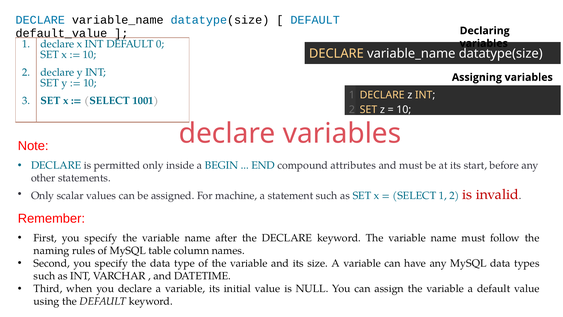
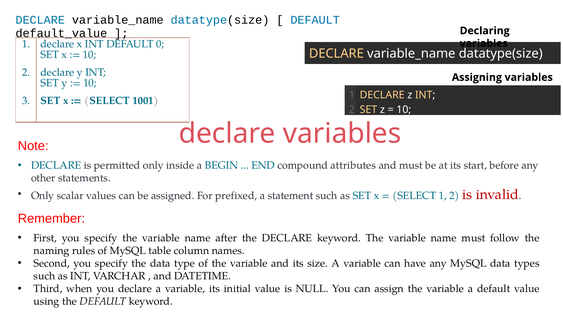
machine: machine -> prefixed (236, 196)
